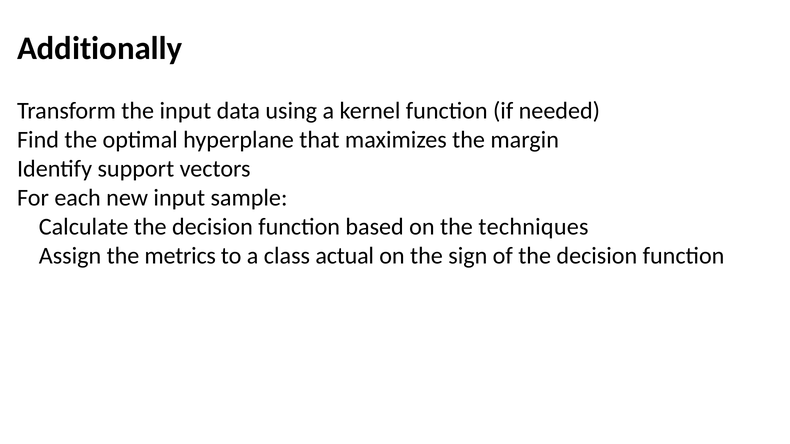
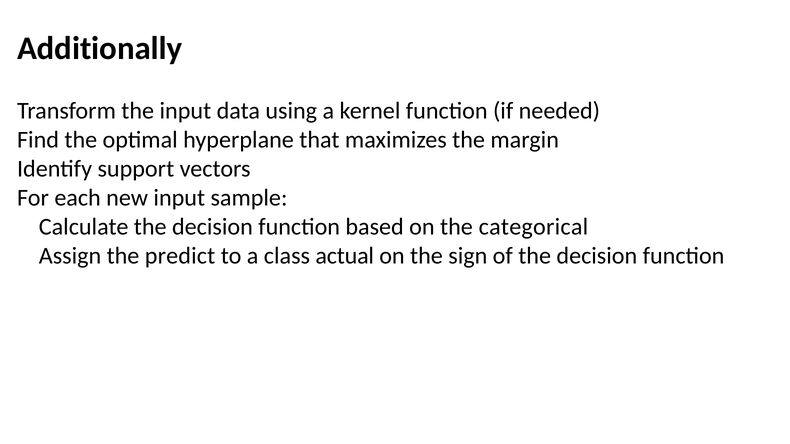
techniques: techniques -> categorical (533, 227)
metrics: metrics -> predict (180, 256)
